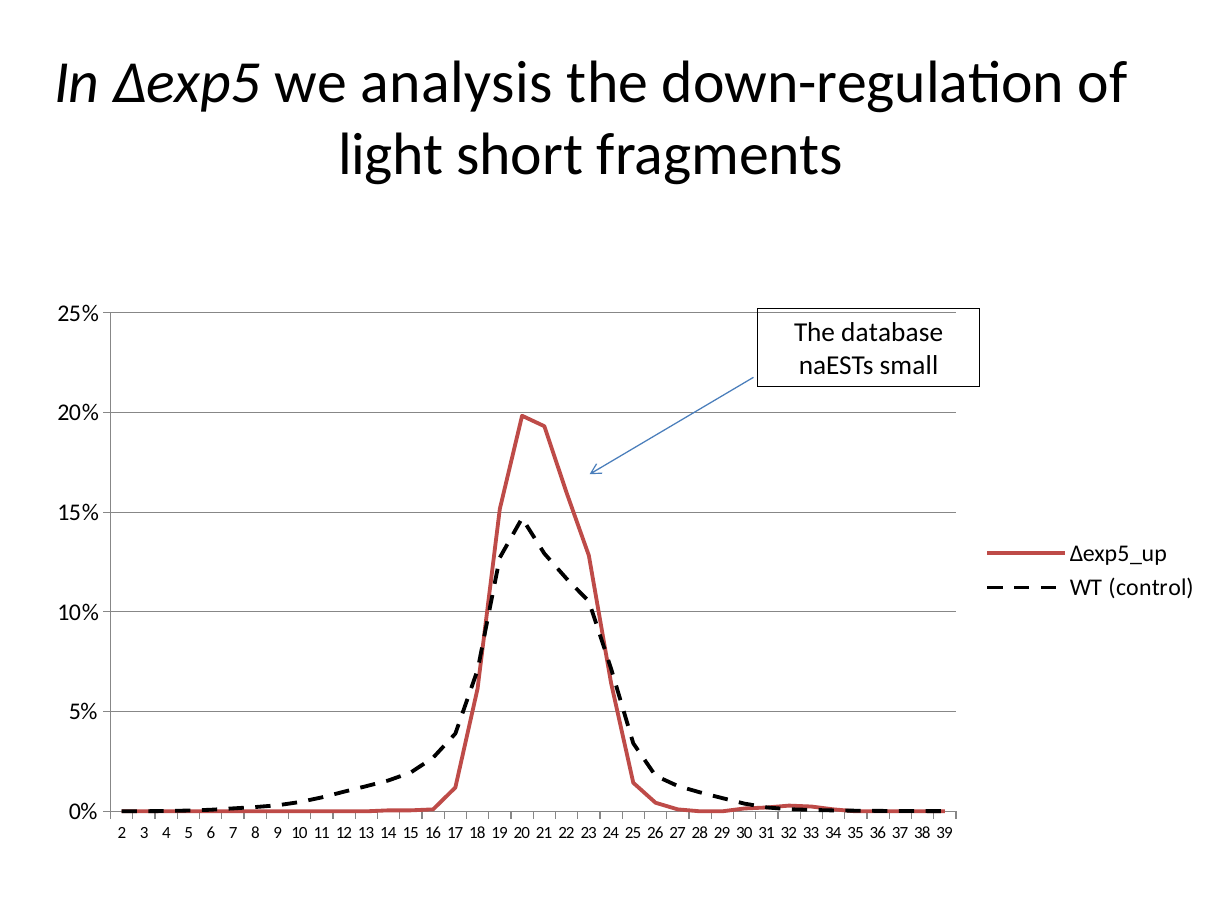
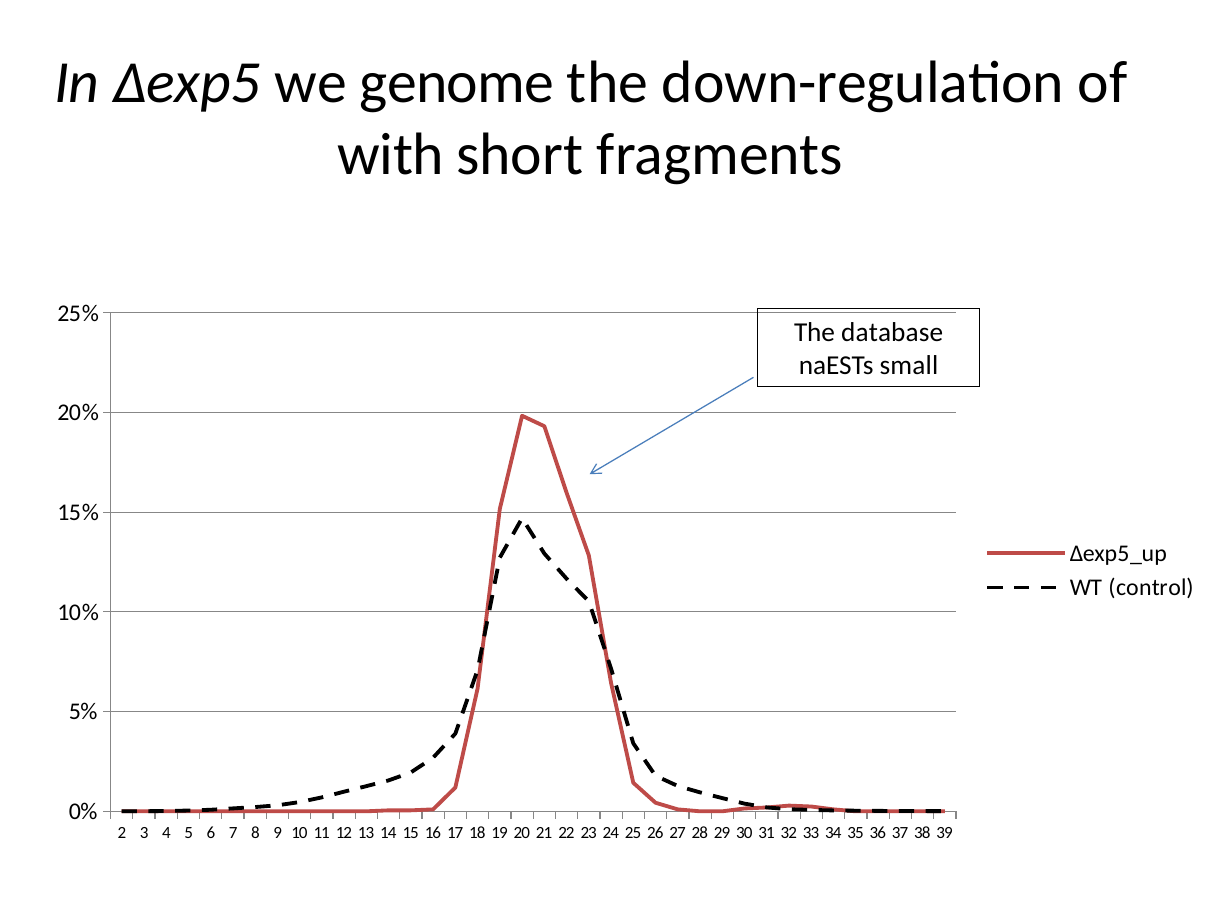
analysis: analysis -> genome (457, 83)
light: light -> with (391, 155)
